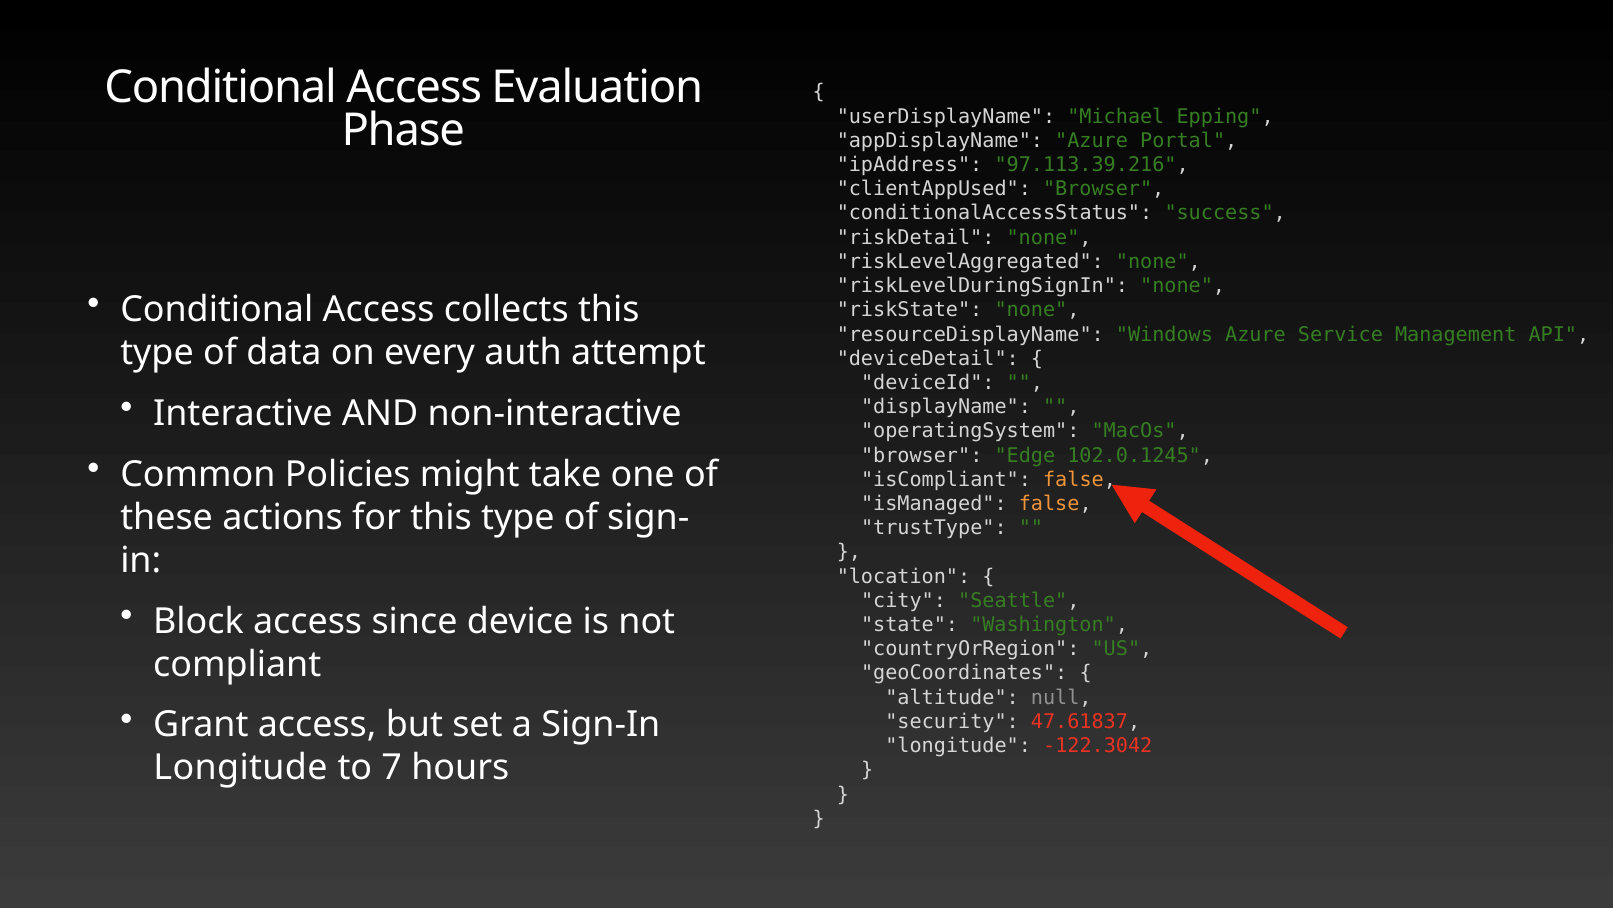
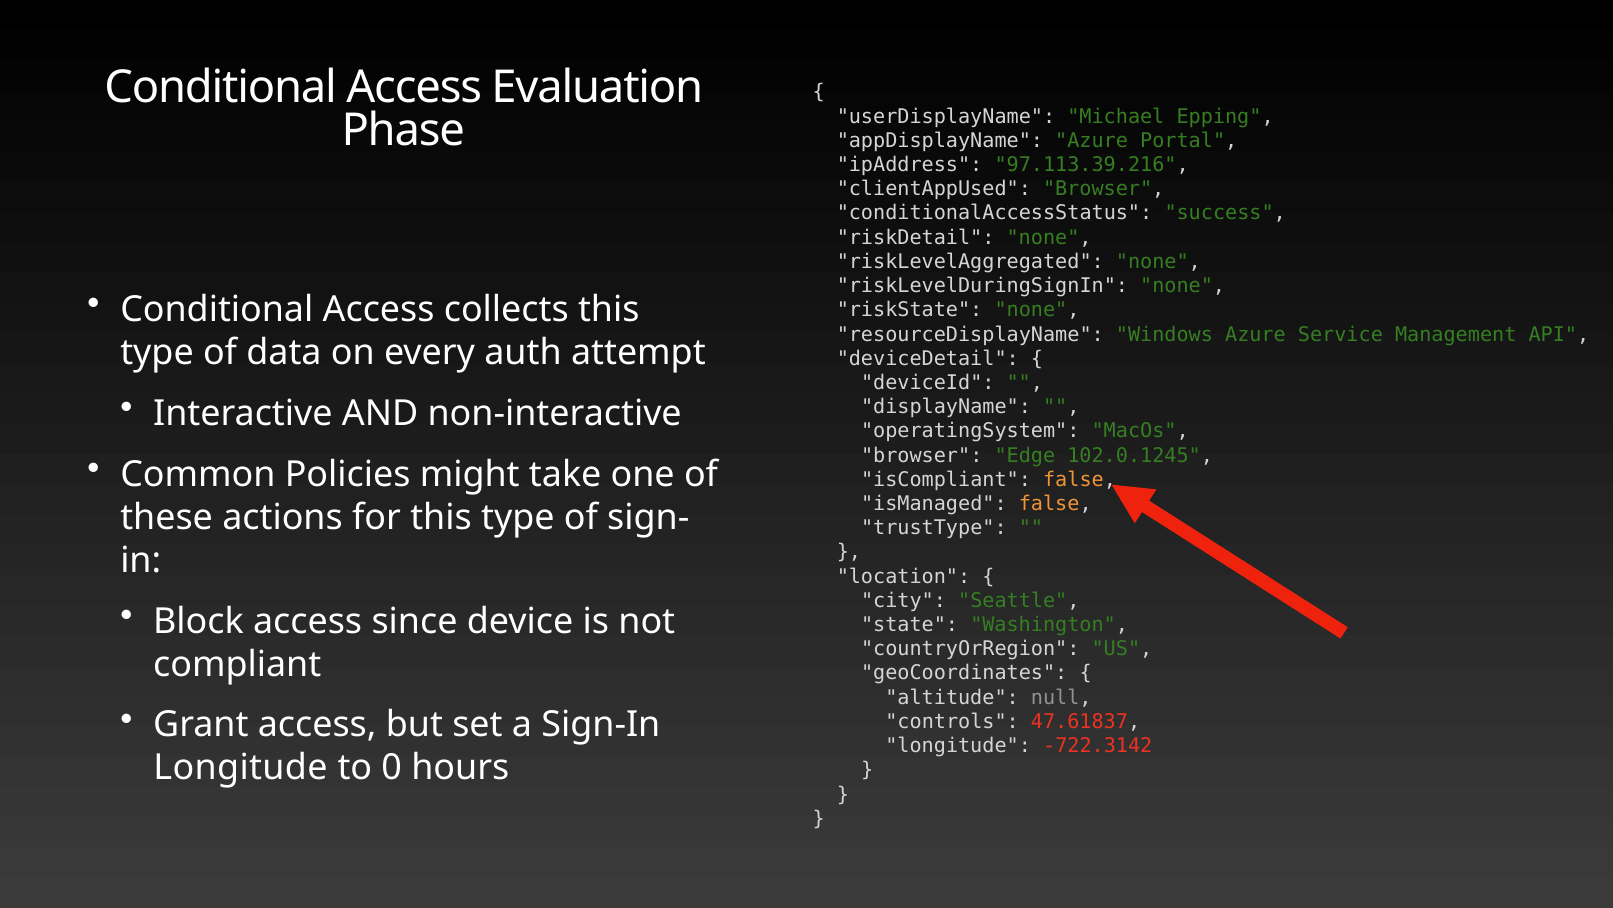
security: security -> controls (952, 721)
-122.3042: -122.3042 -> -722.3142 (1098, 745)
7: 7 -> 0 (392, 768)
